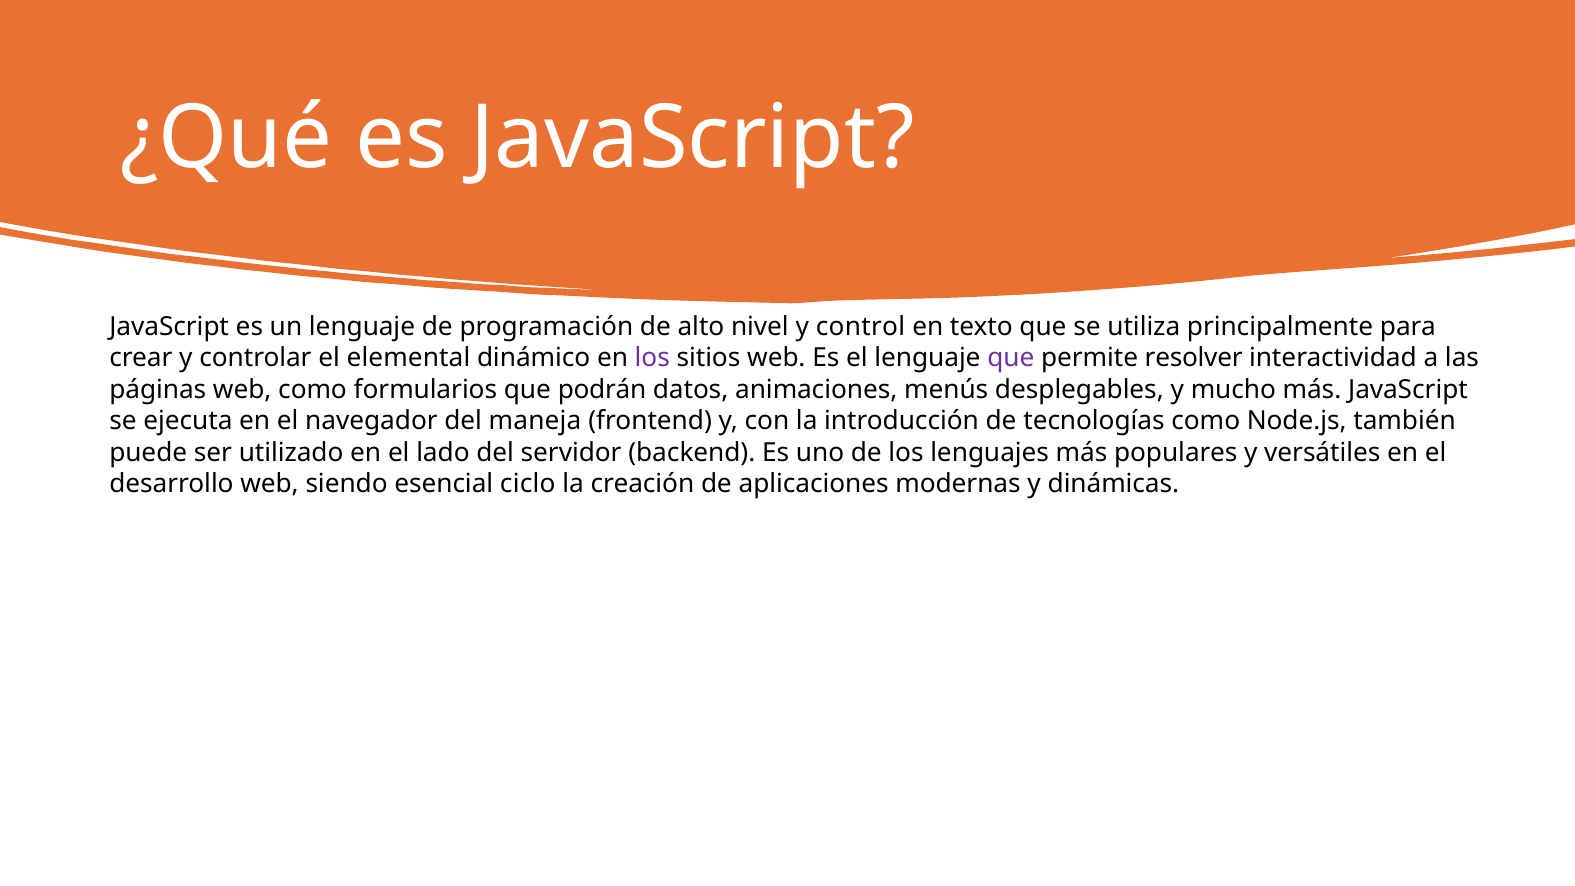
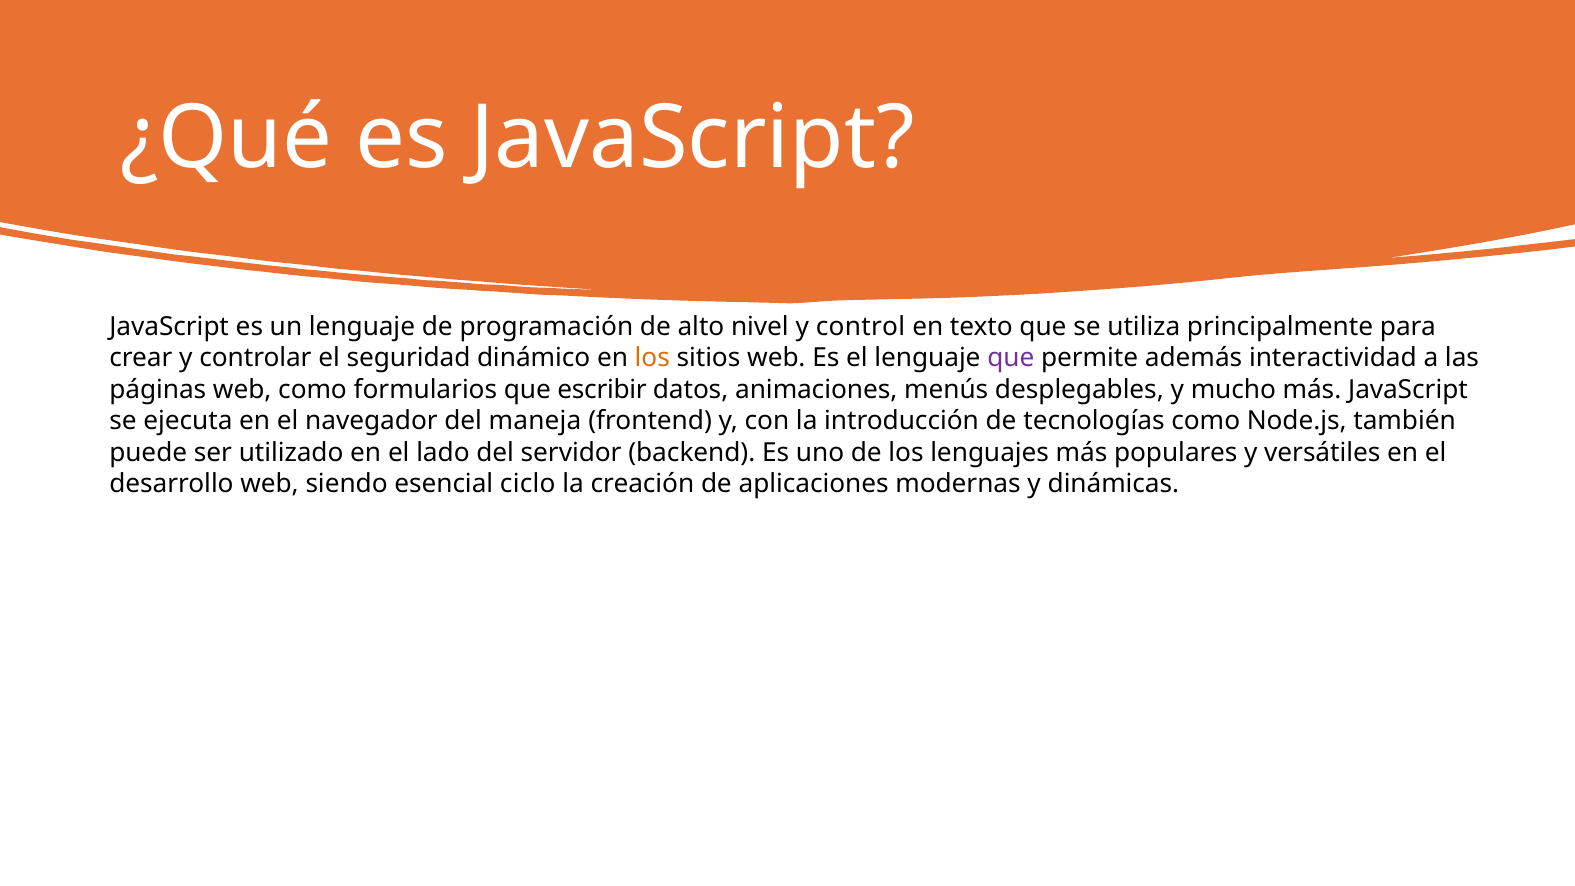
elemental: elemental -> seguridad (409, 358)
los colour: purple -> orange (652, 358)
resolver: resolver -> además (1194, 358)
podrán: podrán -> escribir (602, 390)
